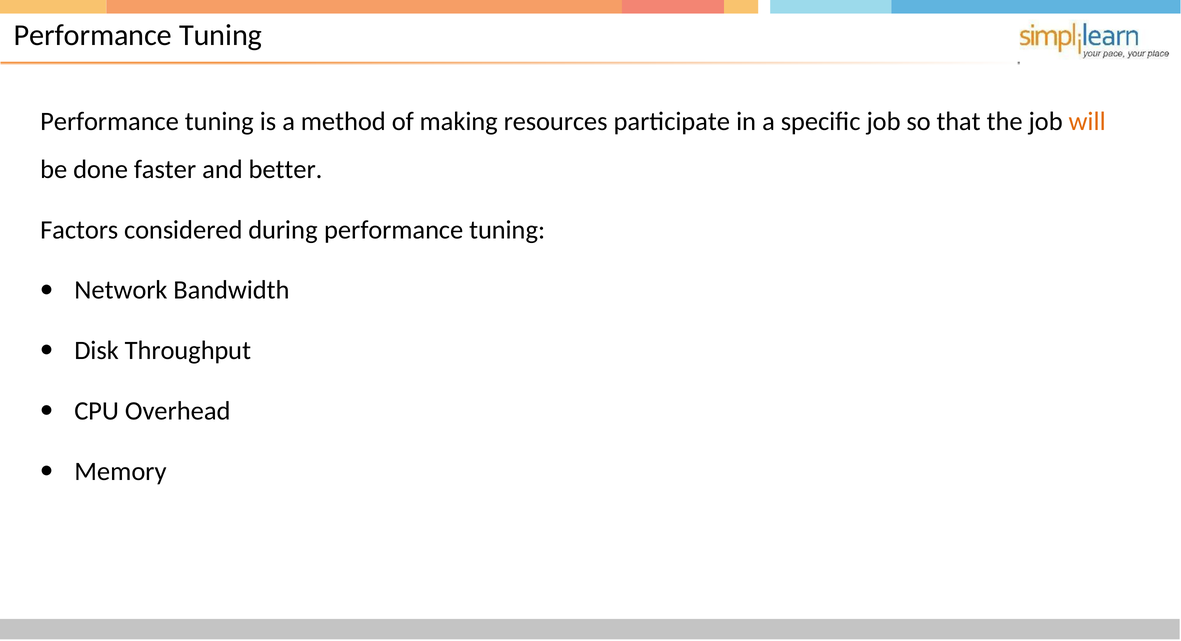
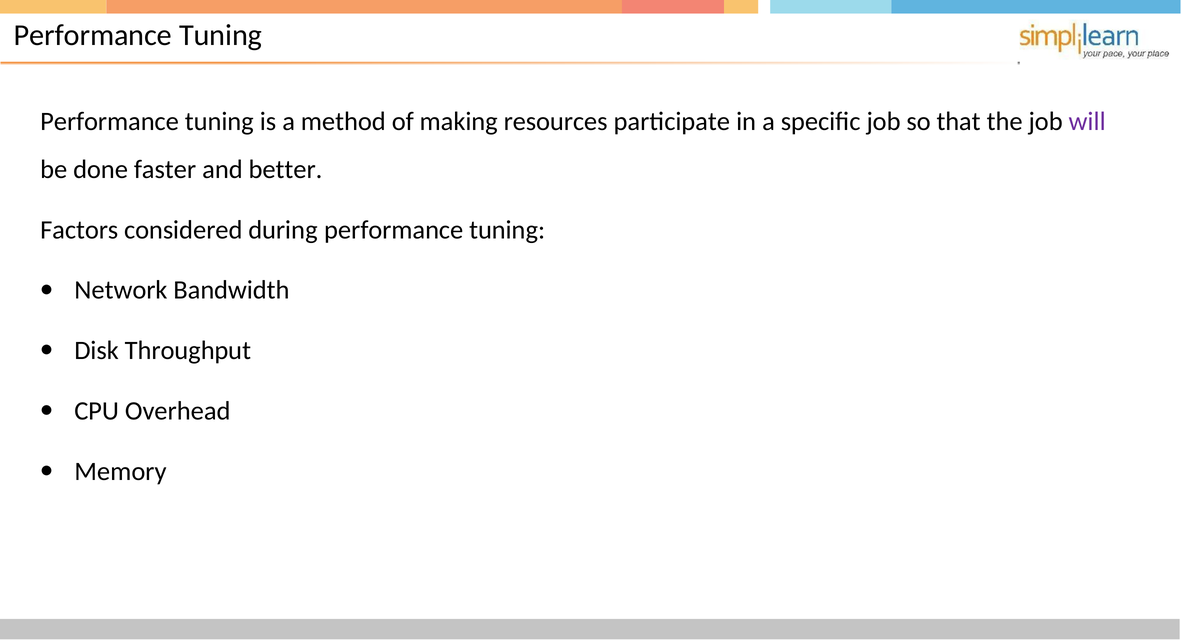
will colour: orange -> purple (1087, 122)
